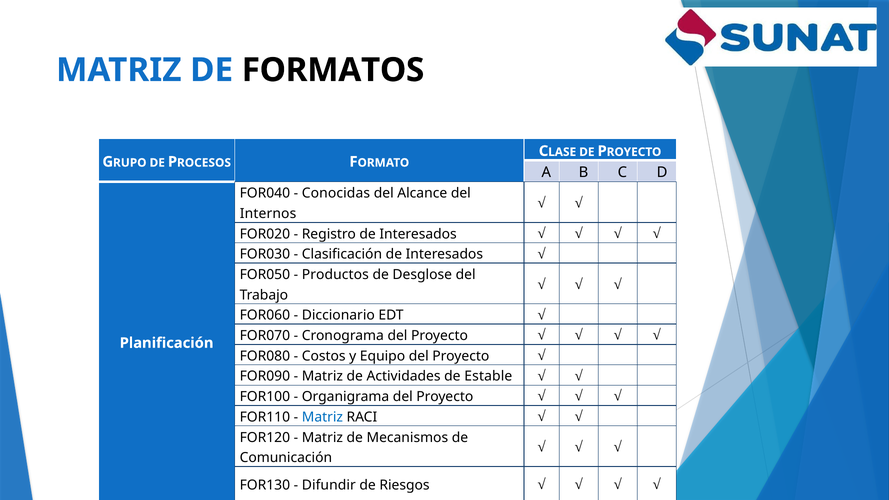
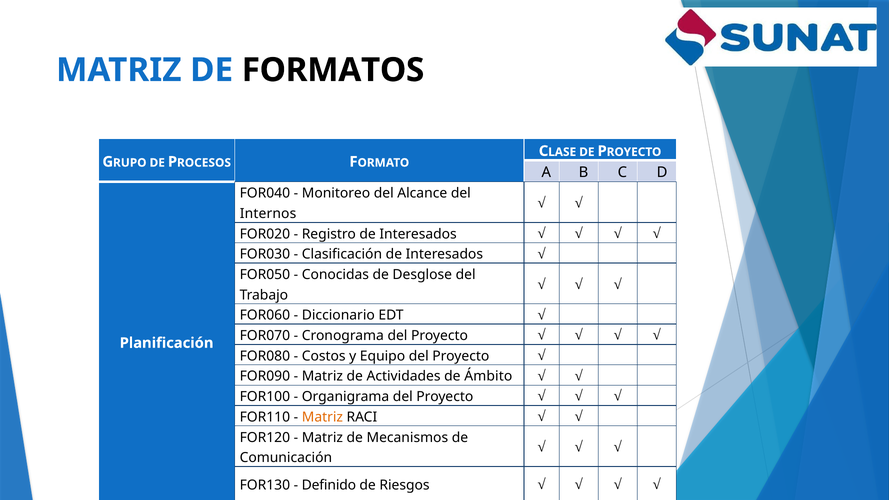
Conocidas: Conocidas -> Monitoreo (336, 193)
Productos: Productos -> Conocidas (335, 275)
Estable: Estable -> Ámbito (488, 376)
Matriz colour: blue -> orange (322, 417)
Difundir: Difundir -> Definido (329, 485)
